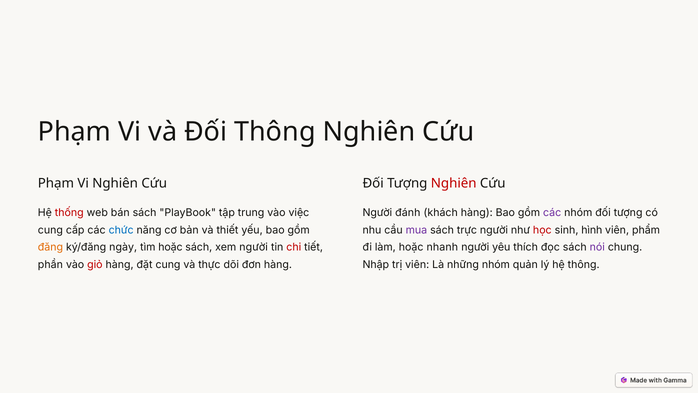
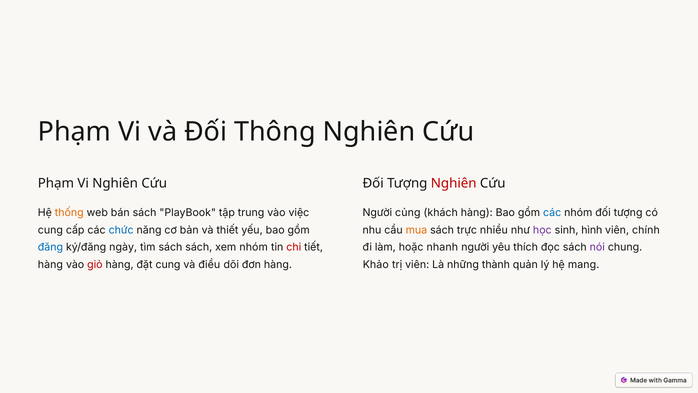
thống colour: red -> orange (69, 213)
đánh: đánh -> củng (408, 213)
các colour: purple -> blue (552, 213)
mua colour: purple -> orange (416, 230)
trực người: người -> nhiều (494, 230)
học colour: red -> purple (542, 230)
phẩm: phẩm -> chính (646, 230)
đăng colour: orange -> blue (50, 247)
tìm hoặc: hoặc -> sách (170, 247)
xem người: người -> nhóm (254, 247)
phần: phần -> hàng (50, 265)
thực: thực -> điều (209, 265)
Nhập: Nhập -> Khảo (376, 265)
những nhóm: nhóm -> thành (496, 265)
hệ thông: thông -> mang (584, 265)
